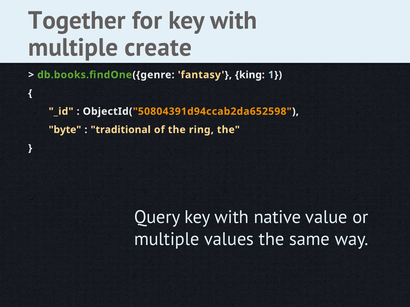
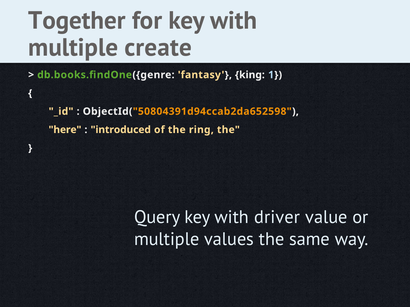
byte: byte -> here (65, 130)
traditional: traditional -> introduced (121, 130)
native: native -> driver (277, 218)
